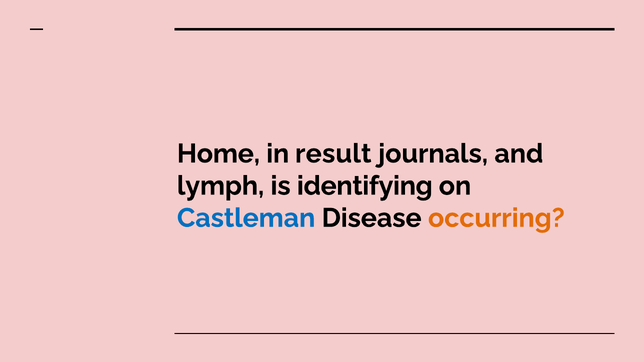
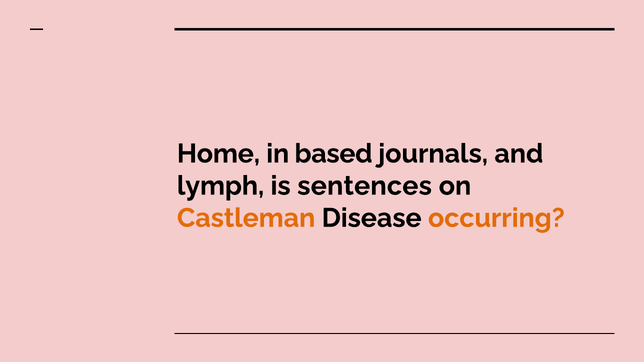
result: result -> based (334, 154)
identifying: identifying -> sentences (365, 186)
Castleman colour: blue -> orange (246, 218)
